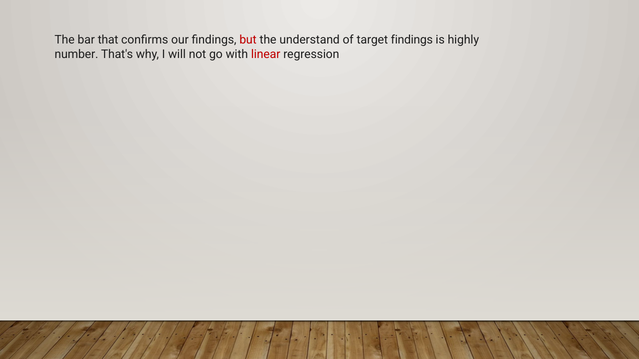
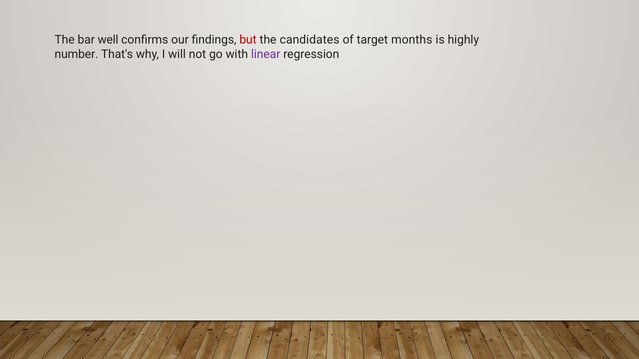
that: that -> well (108, 40)
understand: understand -> candidates (310, 40)
target findings: findings -> months (412, 40)
linear colour: red -> purple (266, 54)
